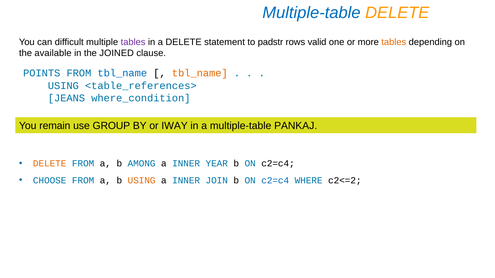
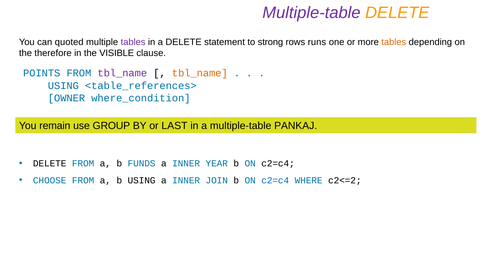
Multiple-table colour: blue -> purple (311, 13)
difficult: difficult -> quoted (69, 42)
padstr: padstr -> strong (270, 42)
valid: valid -> runs (317, 42)
available: available -> therefore (53, 53)
JOINED: JOINED -> VISIBLE (117, 53)
tbl_name colour: blue -> purple (122, 73)
JEANS: JEANS -> OWNER (66, 98)
IWAY: IWAY -> LAST (174, 126)
DELETE colour: orange -> black (50, 164)
AMONG: AMONG -> FUNDS (142, 164)
USING colour: orange -> black (142, 181)
